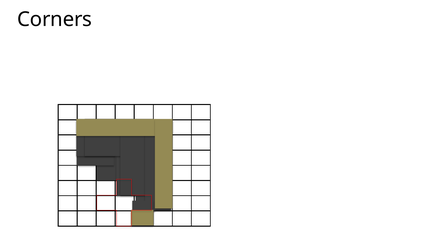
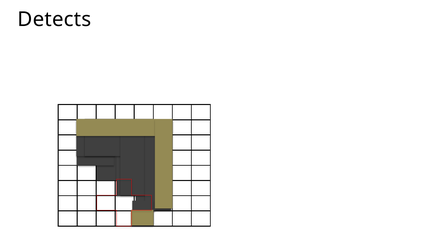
Corners: Corners -> Detects (54, 19)
